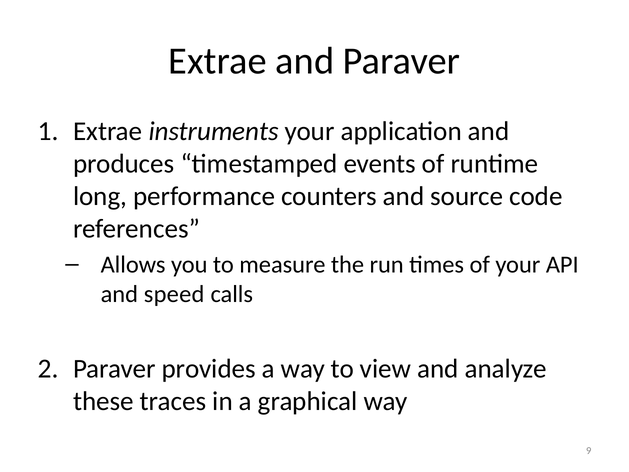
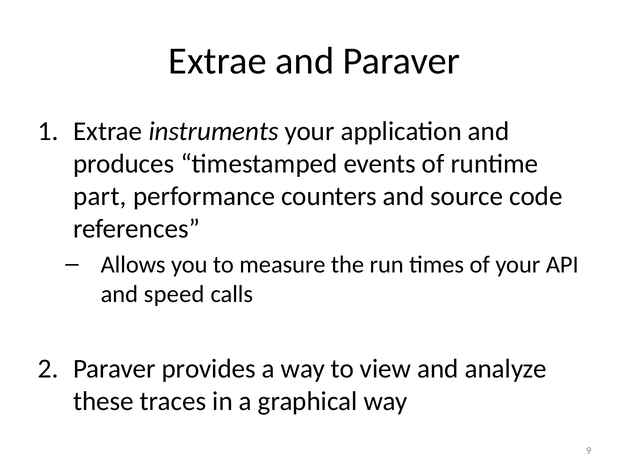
long: long -> part (100, 196)
